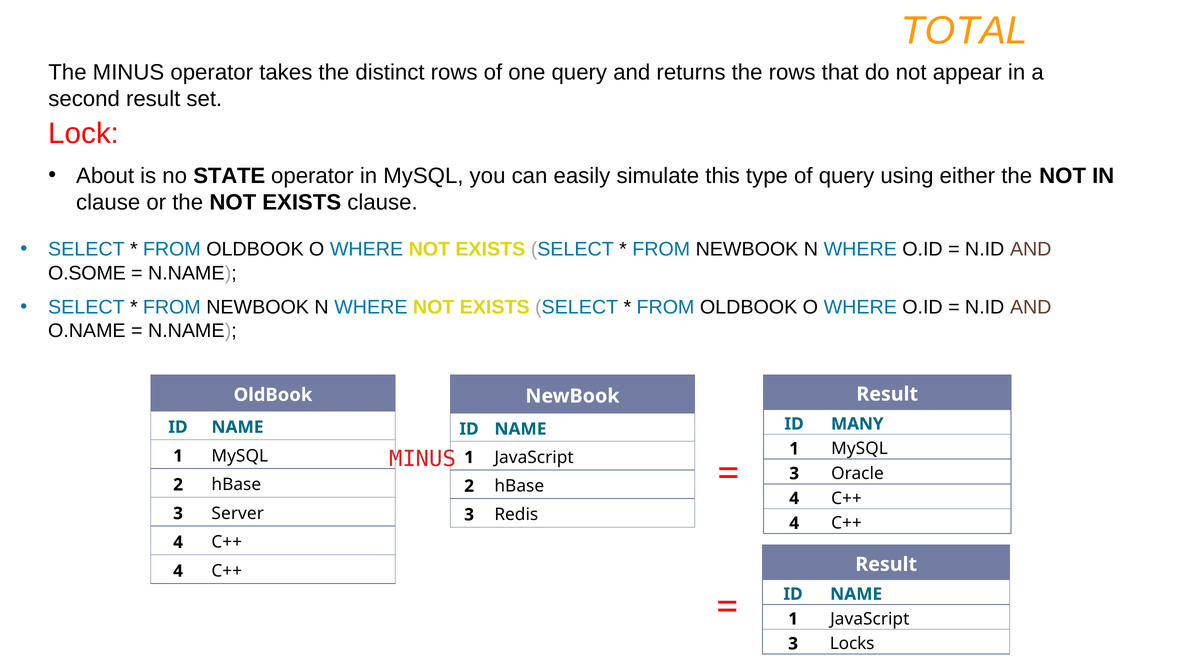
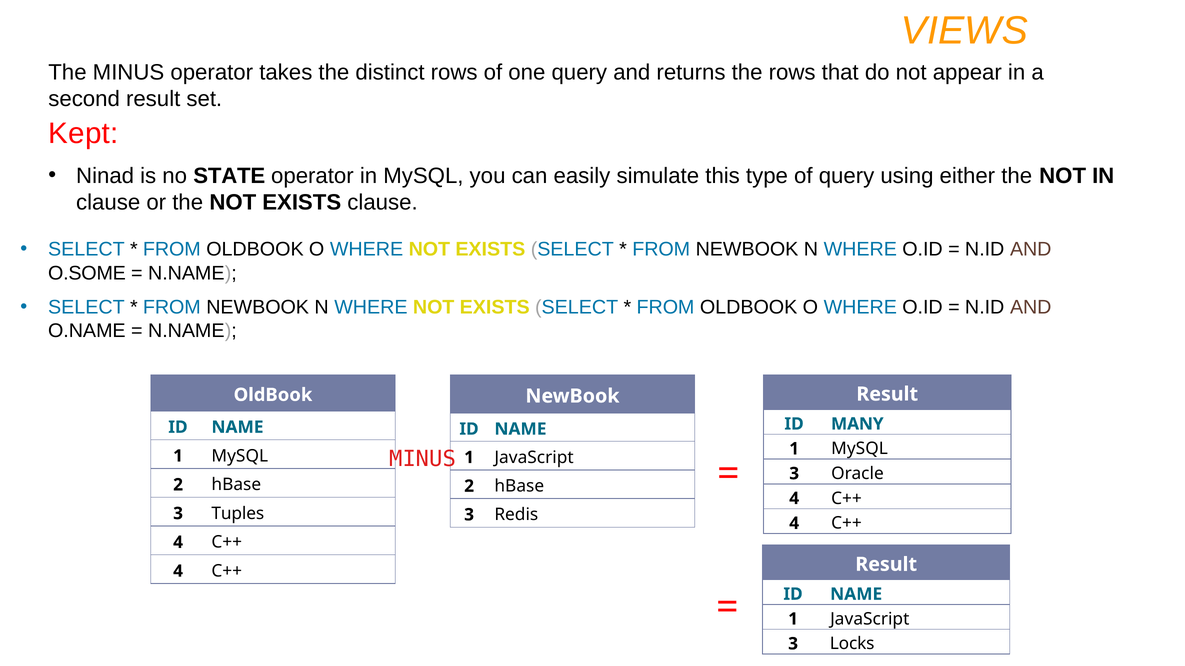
TOTAL: TOTAL -> VIEWS (964, 31)
Lock: Lock -> Kept (84, 134)
About: About -> Ninad (105, 176)
Server: Server -> Tuples (238, 514)
